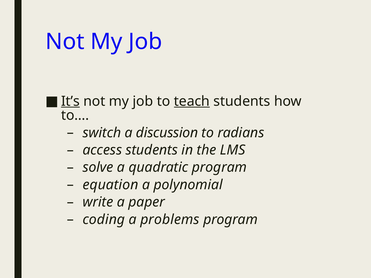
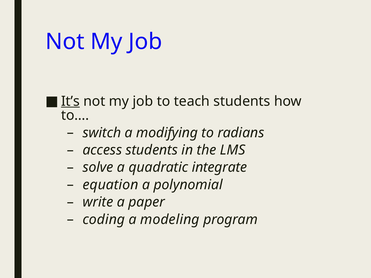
teach underline: present -> none (192, 101)
discussion: discussion -> modifying (167, 133)
quadratic program: program -> integrate (219, 168)
problems: problems -> modeling (170, 220)
